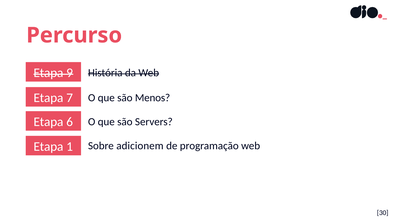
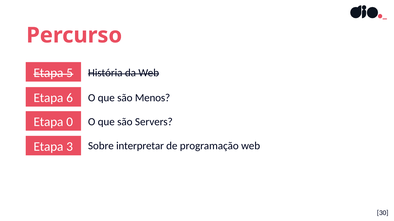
9: 9 -> 5 (70, 73)
7: 7 -> 6 (70, 98)
6: 6 -> 0 (70, 122)
1: 1 -> 3 (70, 147)
adicionem: adicionem -> interpretar (140, 146)
